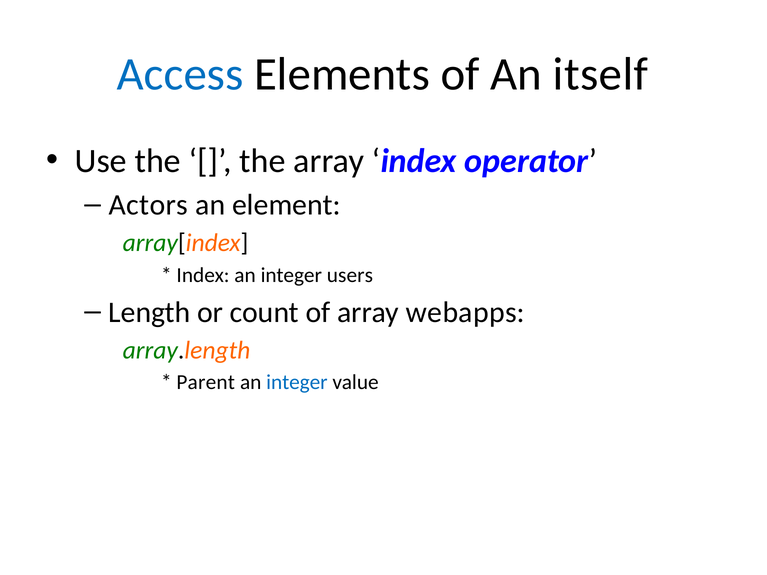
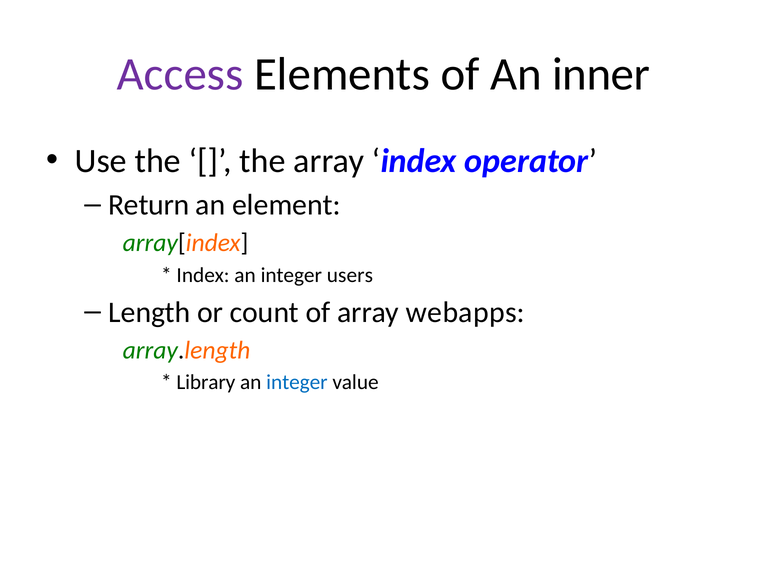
Access colour: blue -> purple (180, 74)
itself: itself -> inner (601, 74)
Actors: Actors -> Return (149, 205)
Parent: Parent -> Library (206, 383)
